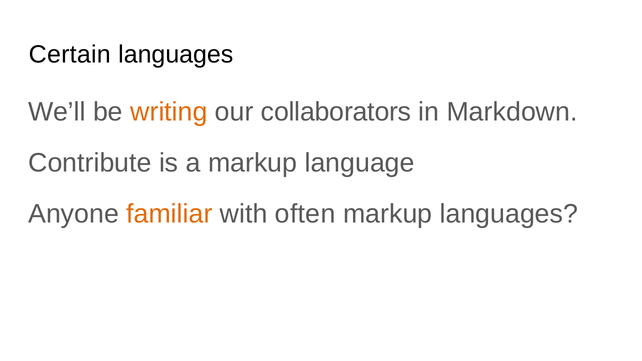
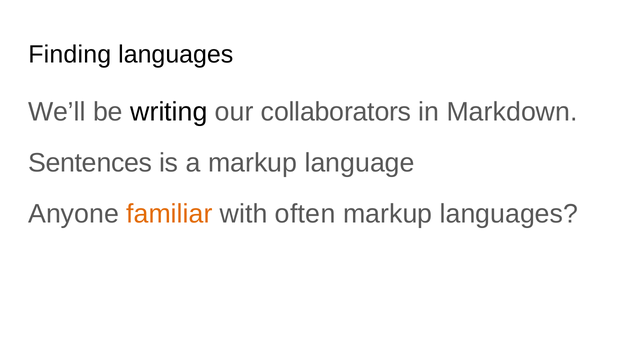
Certain: Certain -> Finding (70, 54)
writing colour: orange -> black (169, 112)
Contribute: Contribute -> Sentences (90, 163)
